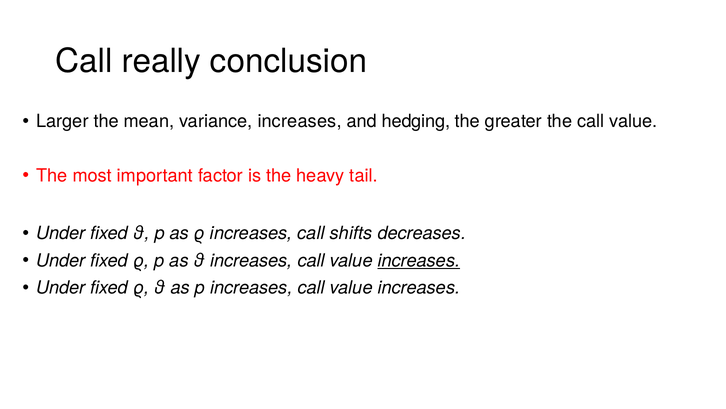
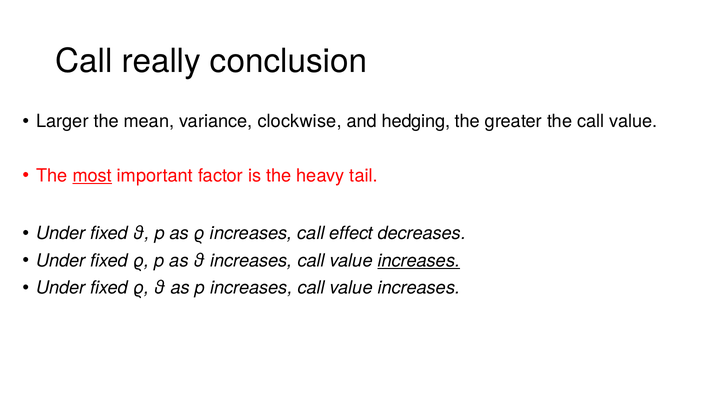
variance increases: increases -> clockwise (300, 121)
most underline: none -> present (92, 175)
shifts: shifts -> effect (351, 233)
